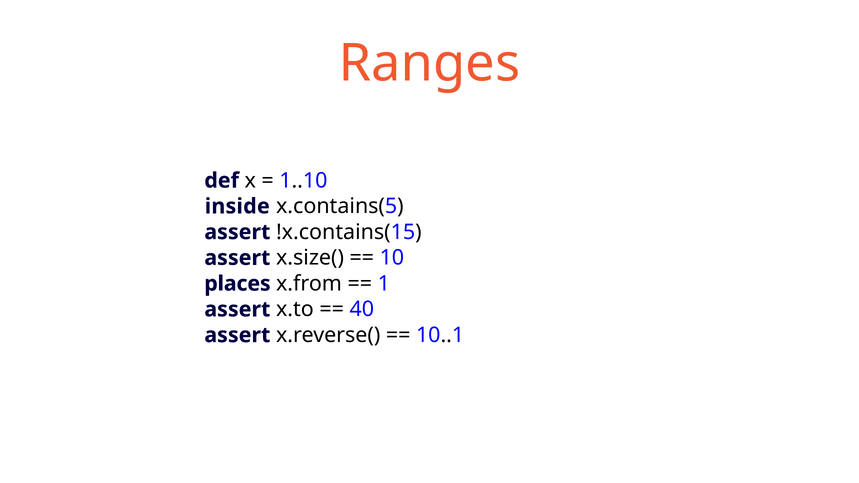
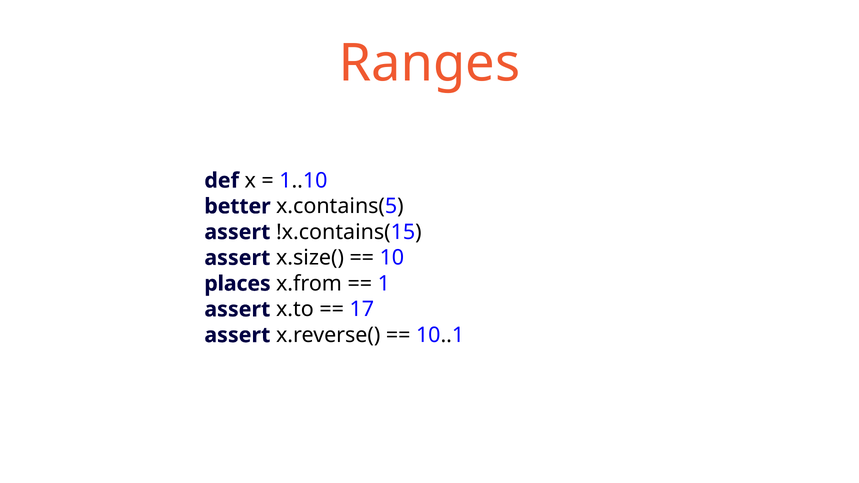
inside: inside -> better (237, 206)
40: 40 -> 17 (362, 309)
